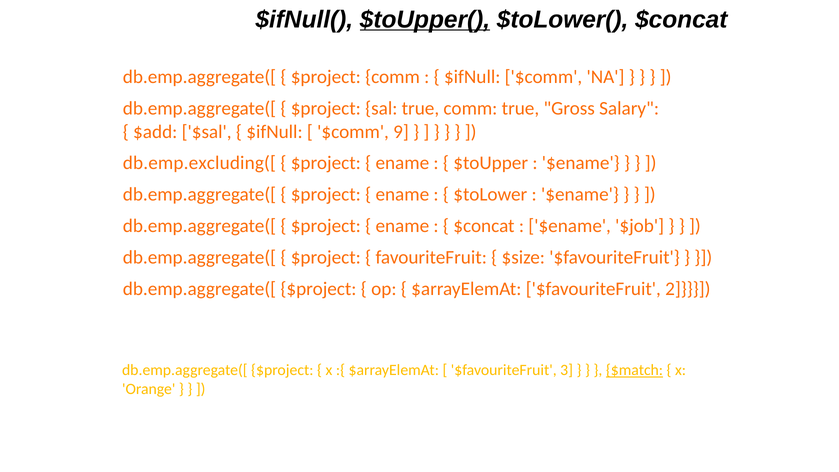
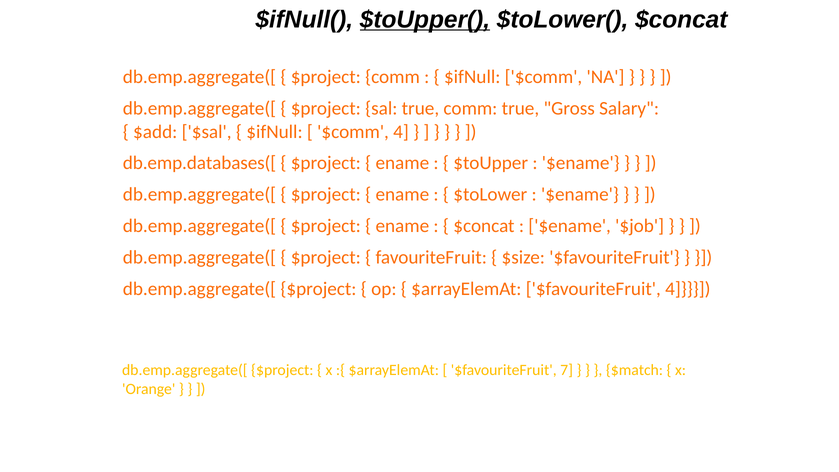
$comm 9: 9 -> 4 (401, 132)
db.emp.excluding([: db.emp.excluding([ -> db.emp.databases([ (199, 163)
$favouriteFruit 2: 2 -> 4 (688, 289)
3: 3 -> 7 (567, 370)
$match underline: present -> none (634, 370)
